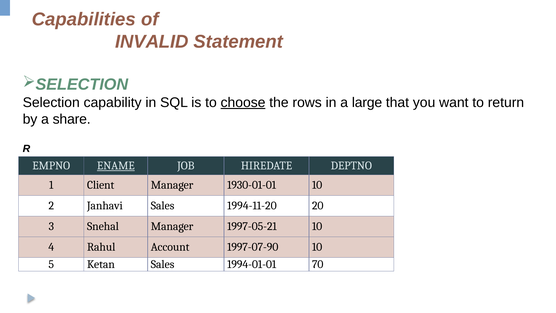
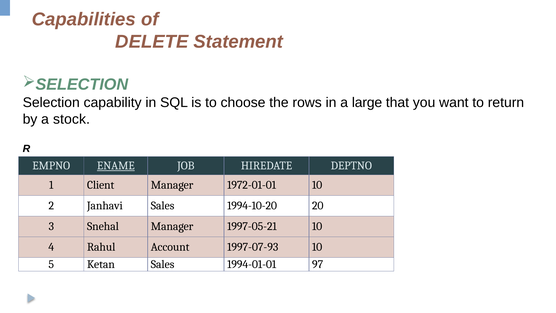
INVALID: INVALID -> DELETE (152, 42)
choose underline: present -> none (243, 102)
share: share -> stock (72, 119)
1930-01-01: 1930-01-01 -> 1972-01-01 (252, 185)
1994-11-20: 1994-11-20 -> 1994-10-20 (252, 206)
1997-07-90: 1997-07-90 -> 1997-07-93 (253, 247)
70: 70 -> 97 (318, 264)
